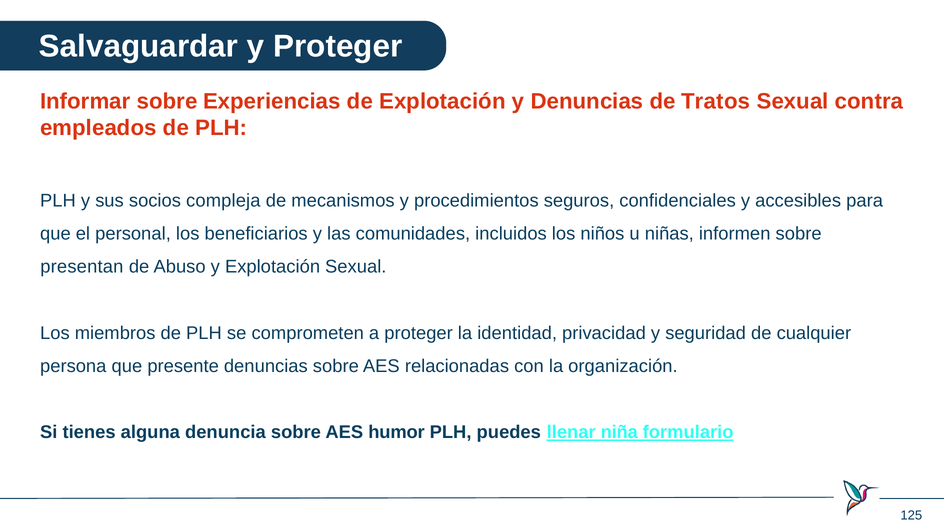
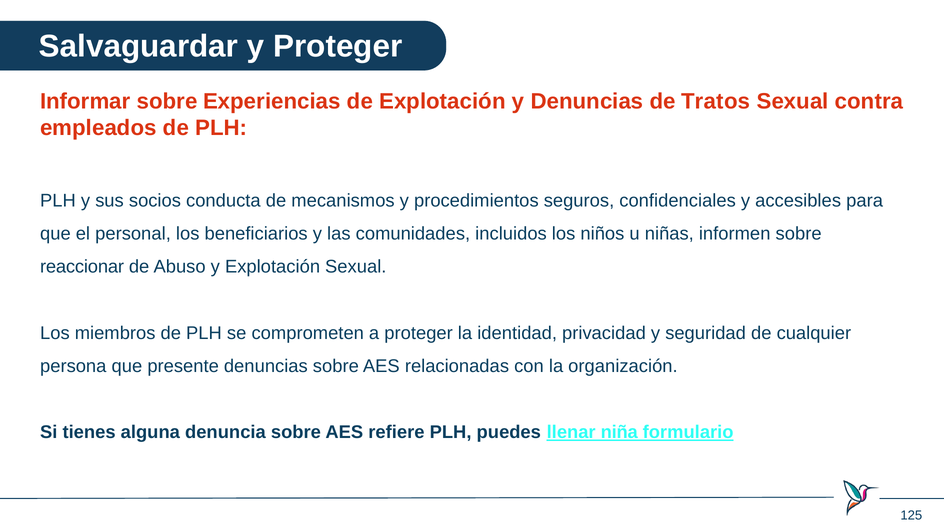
compleja: compleja -> conducta (223, 201)
presentan: presentan -> reaccionar (82, 267)
humor: humor -> refiere (396, 432)
